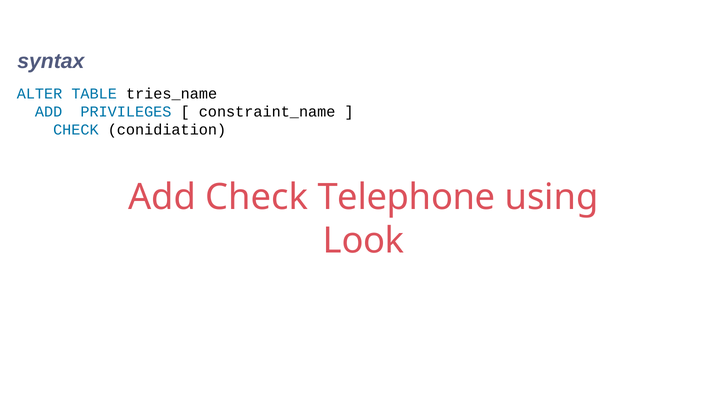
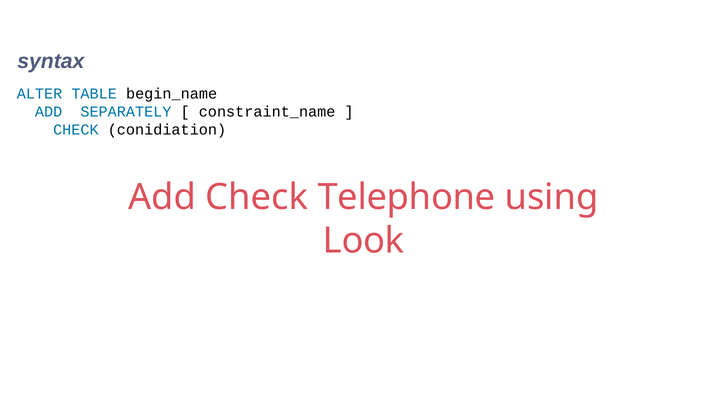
tries_name: tries_name -> begin_name (172, 94)
PRIVILEGES: PRIVILEGES -> SEPARATELY (126, 112)
